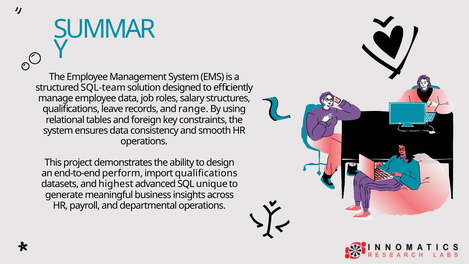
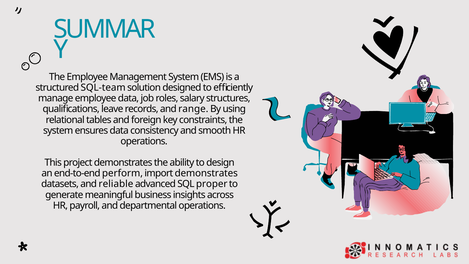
import qualifications: qualifications -> demonstrates (206, 173)
highest: highest -> reliable (116, 184)
unique: unique -> proper (212, 184)
